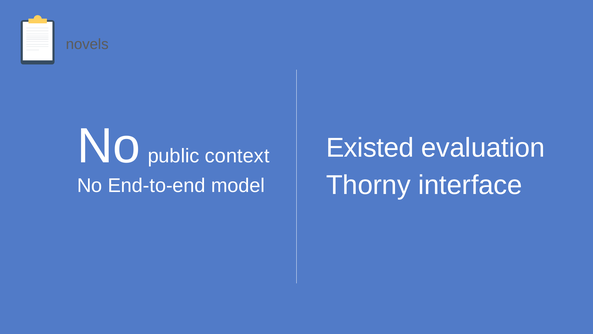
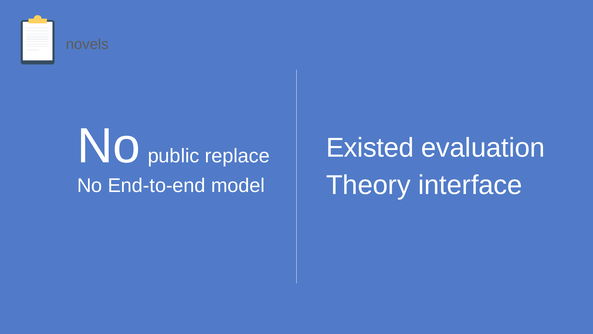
context: context -> replace (237, 156)
Thorny: Thorny -> Theory (368, 185)
